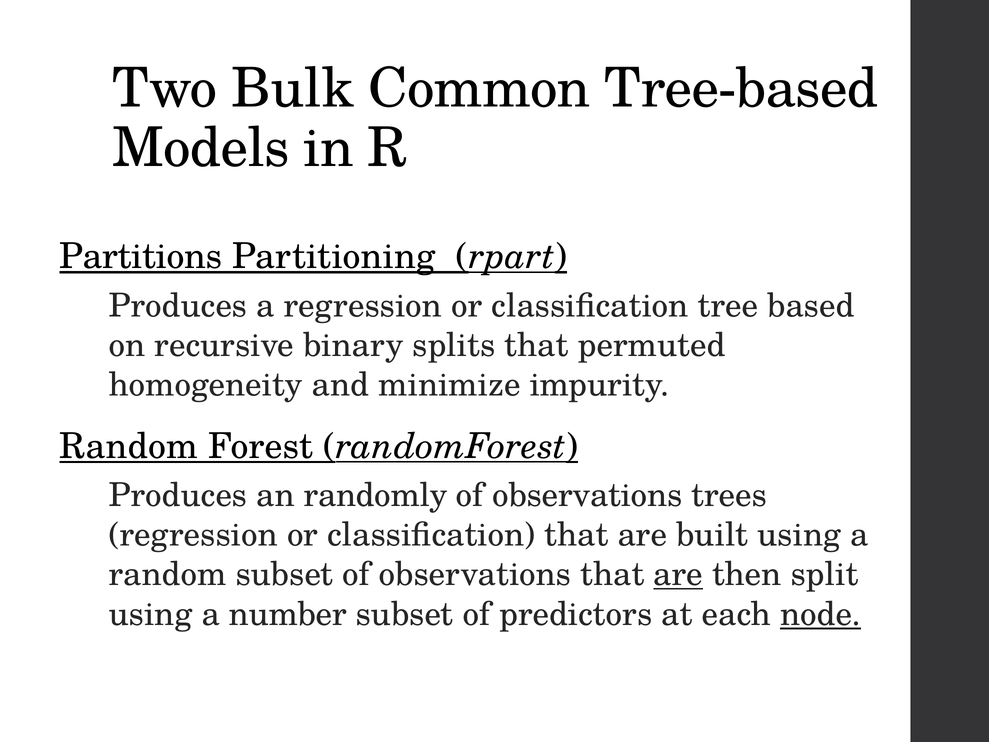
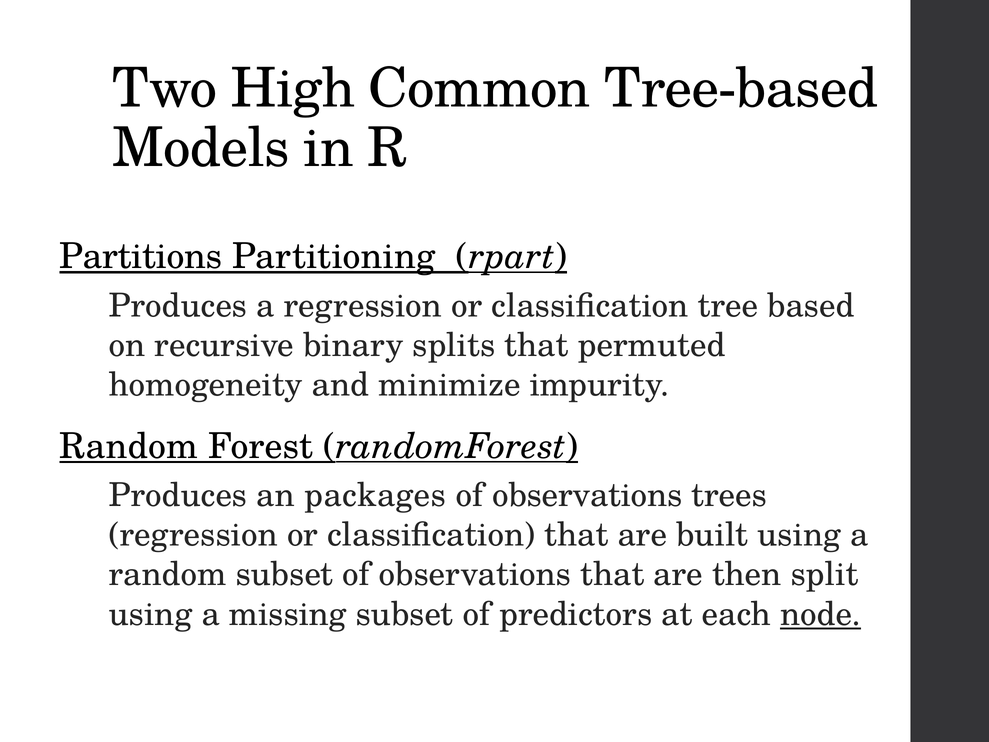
Bulk: Bulk -> High (293, 89)
randomly: randomly -> packages (375, 495)
are underline: present -> none (678, 574)
number: number -> missing (288, 614)
